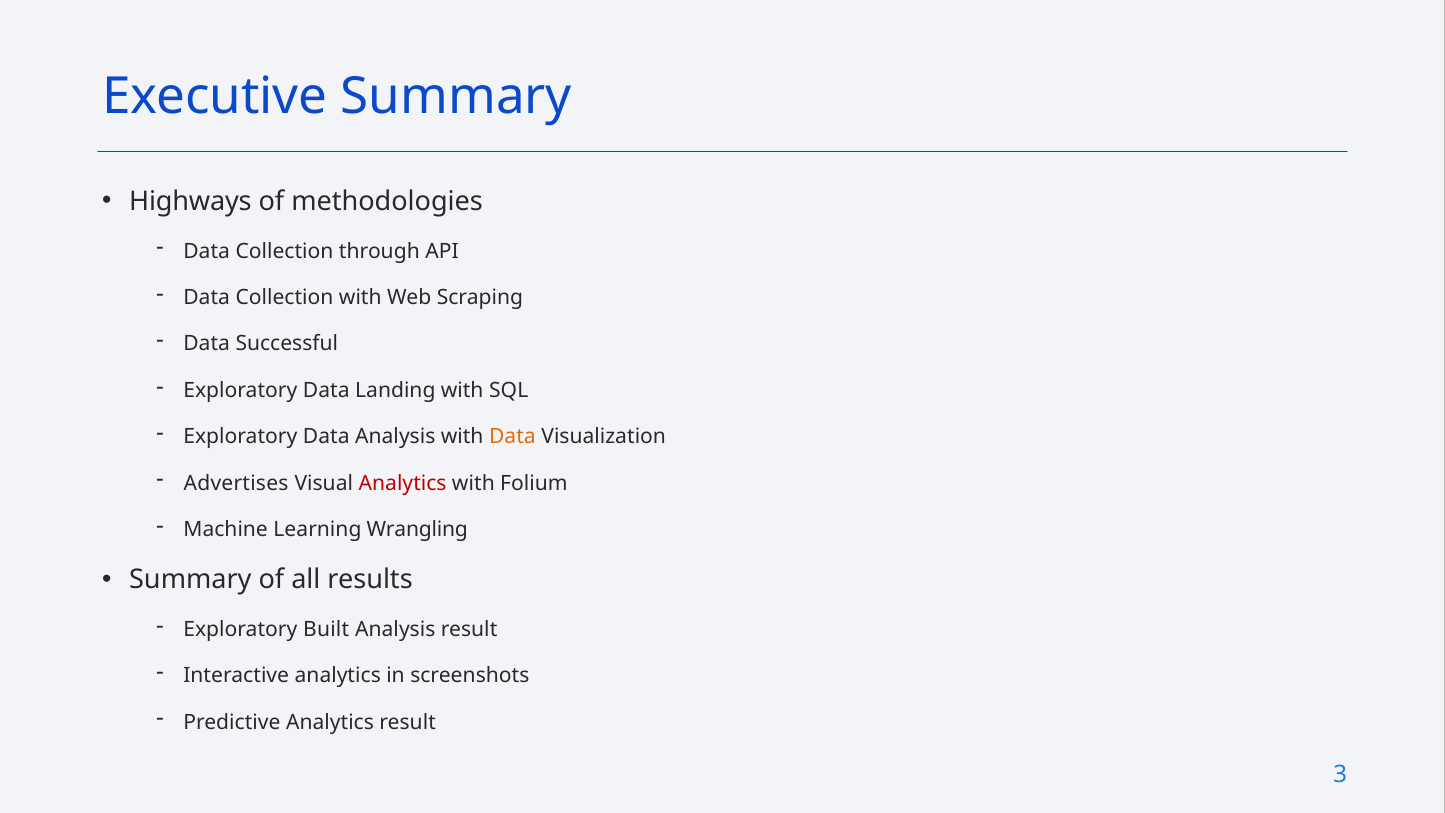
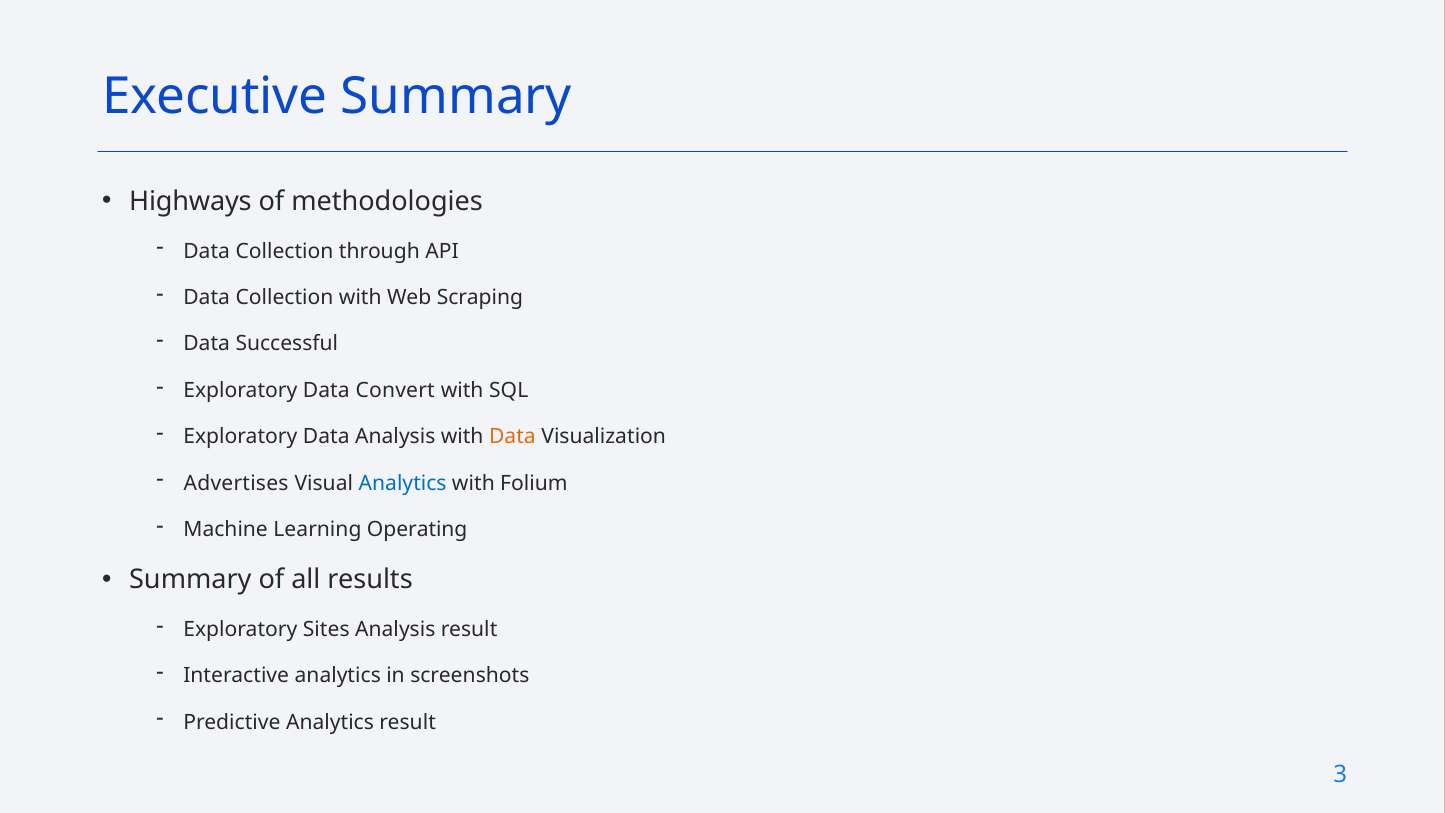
Landing: Landing -> Convert (395, 390)
Analytics colour: red -> blue (403, 483)
Wrangling: Wrangling -> Operating (417, 529)
Built: Built -> Sites (326, 629)
